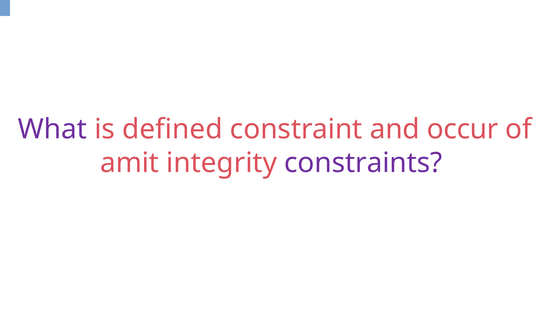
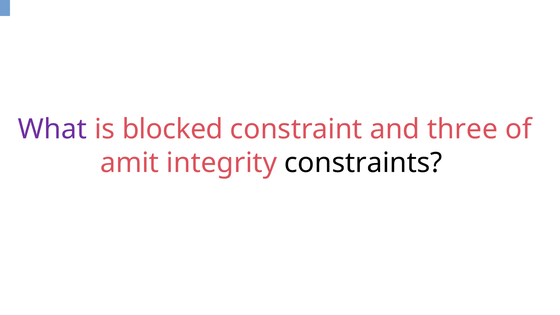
defined: defined -> blocked (173, 129)
occur: occur -> three (462, 129)
constraints colour: purple -> black (363, 163)
